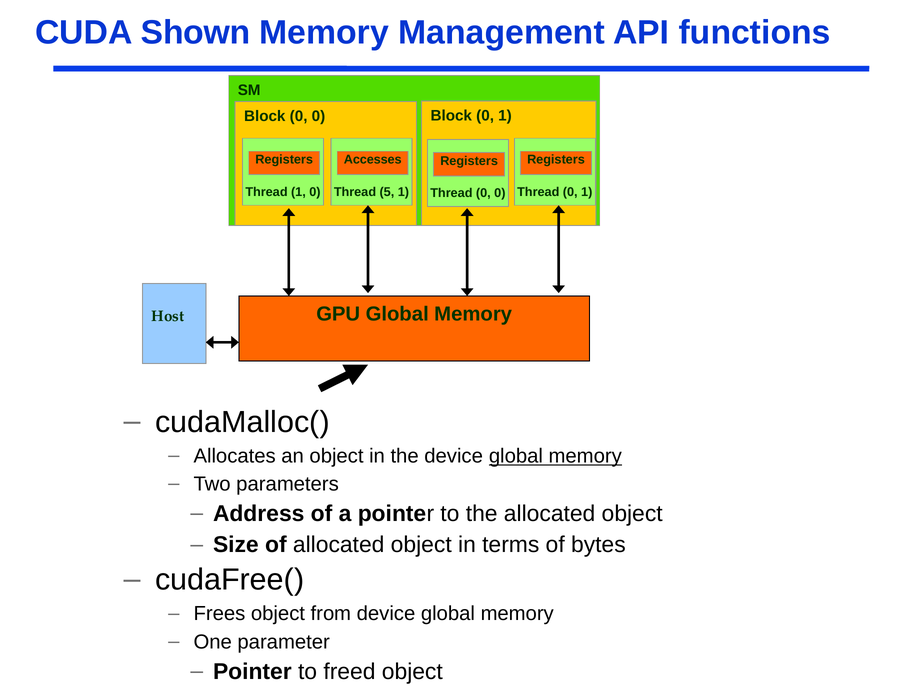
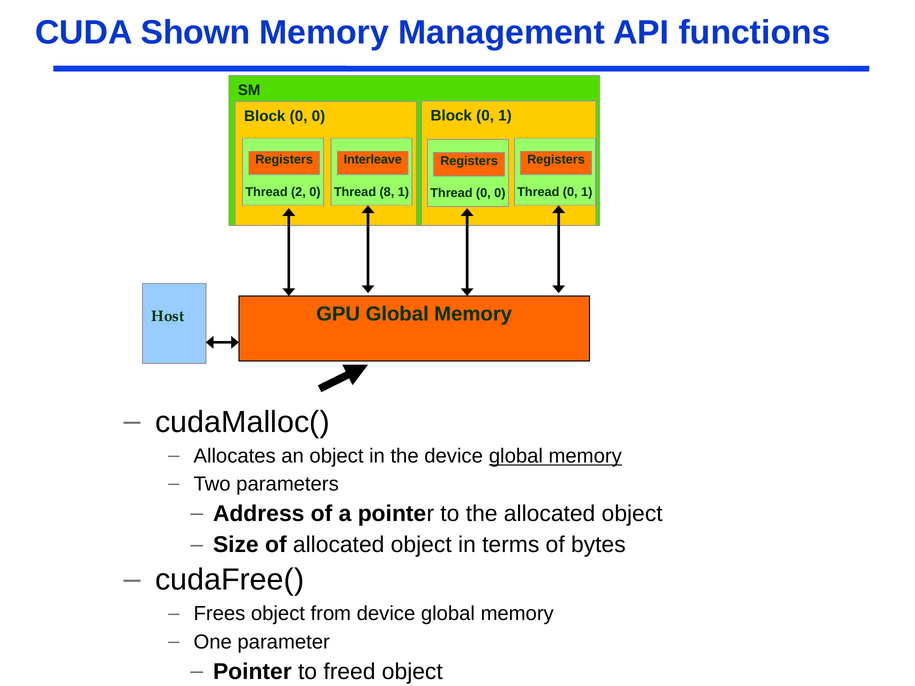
Accesses: Accesses -> Interleave (373, 160)
Thread 1: 1 -> 2 (298, 192)
5: 5 -> 8 (387, 192)
